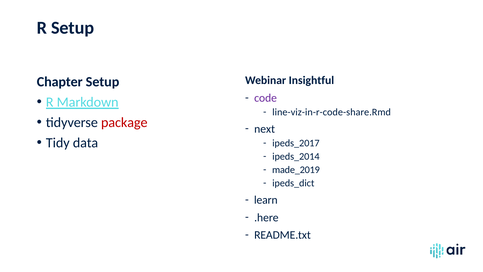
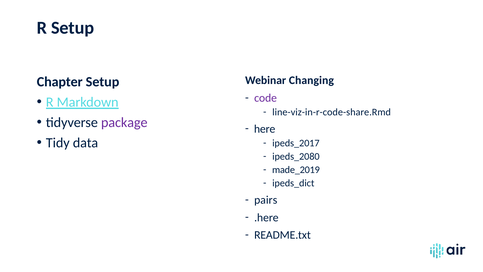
Insightful: Insightful -> Changing (311, 80)
package colour: red -> purple (124, 122)
next: next -> here (265, 129)
ipeds_2014: ipeds_2014 -> ipeds_2080 (296, 156)
learn: learn -> pairs (266, 200)
